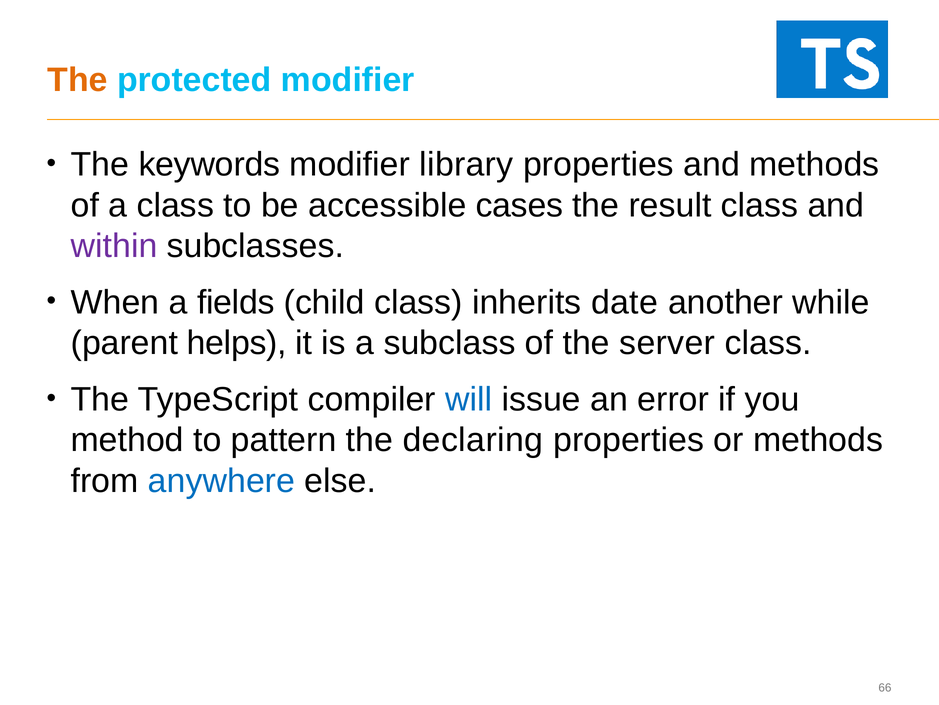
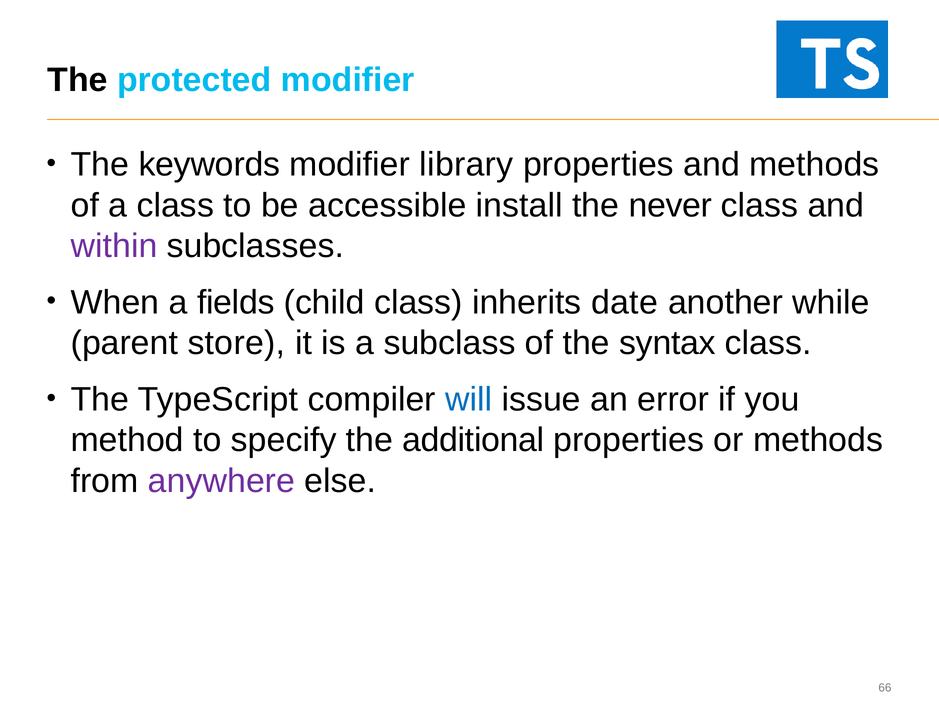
The colour: orange -> black (77, 80)
cases: cases -> install (519, 205)
result: result -> never (670, 205)
helps: helps -> store (236, 343)
server: server -> syntax (667, 343)
pattern: pattern -> specify (284, 440)
declaring: declaring -> additional (473, 440)
anywhere colour: blue -> purple (222, 480)
